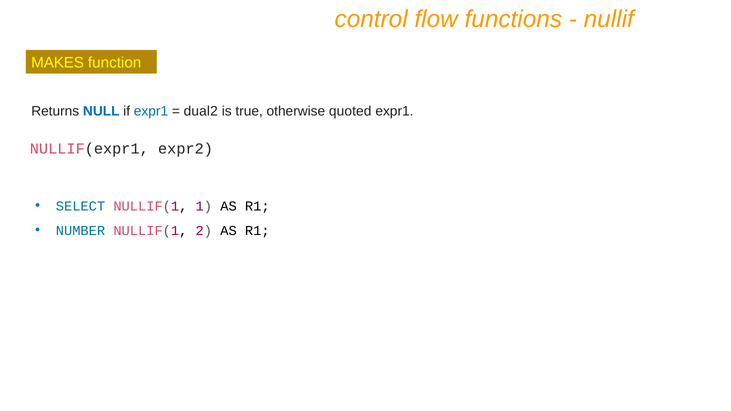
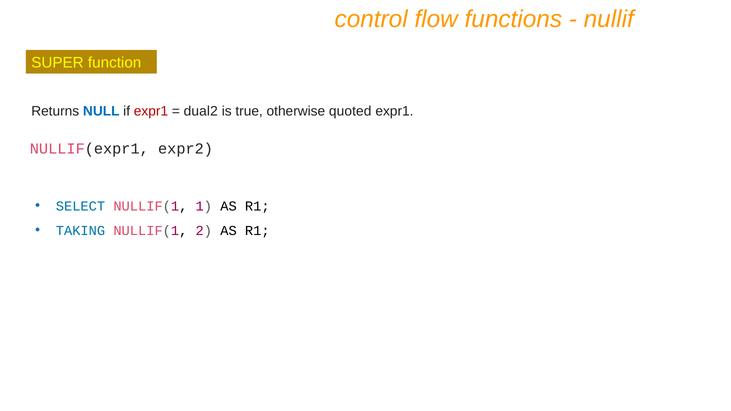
MAKES: MAKES -> SUPER (57, 63)
expr1 colour: blue -> red (151, 111)
NUMBER: NUMBER -> TAKING (80, 231)
